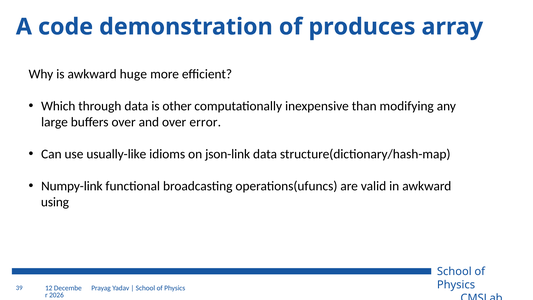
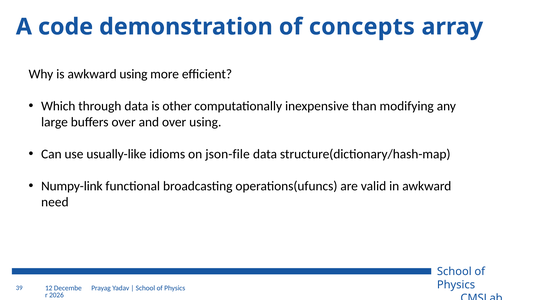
produces: produces -> concepts (362, 27)
awkward huge: huge -> using (133, 74)
over error: error -> using (205, 122)
json-link: json-link -> json-file (228, 154)
using: using -> need (55, 202)
